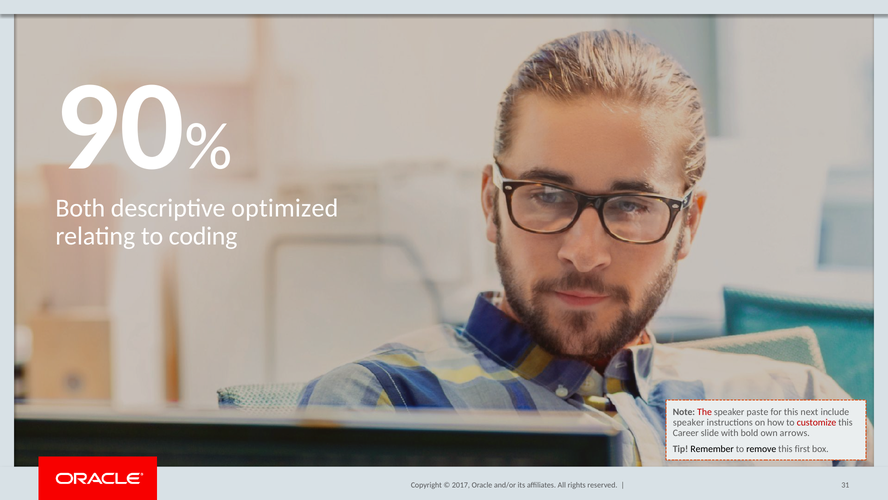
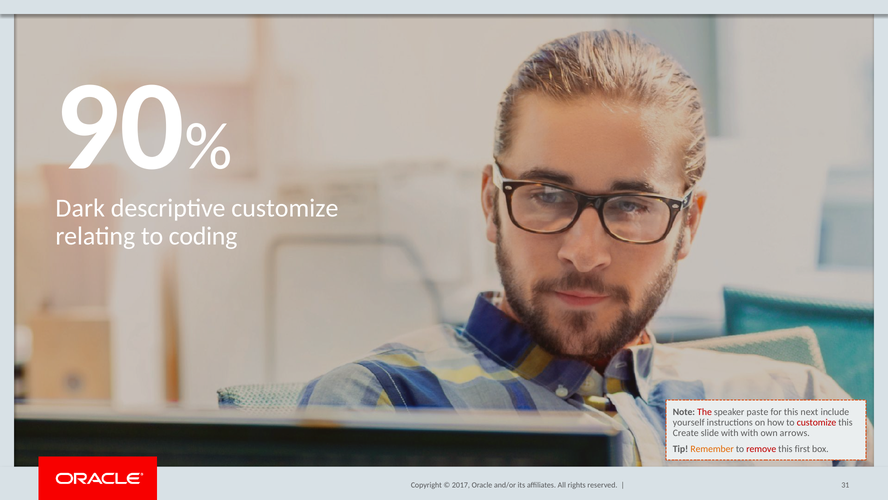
Both: Both -> Dark (80, 208)
descriptive optimized: optimized -> customize (285, 208)
speaker: speaker -> yourself (689, 422)
Career: Career -> Create (686, 433)
with bold: bold -> with (749, 433)
Remember colour: black -> orange (712, 449)
remove colour: black -> red (761, 449)
